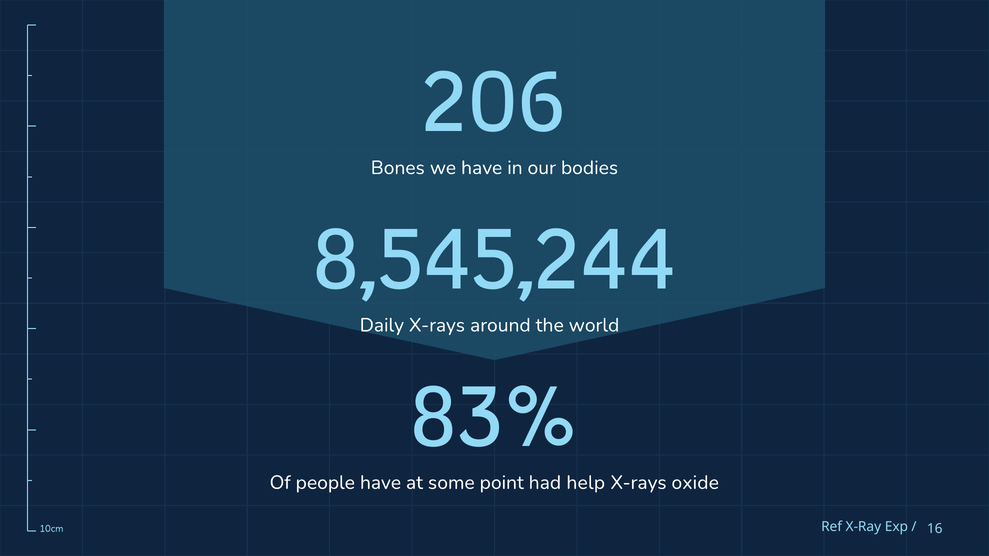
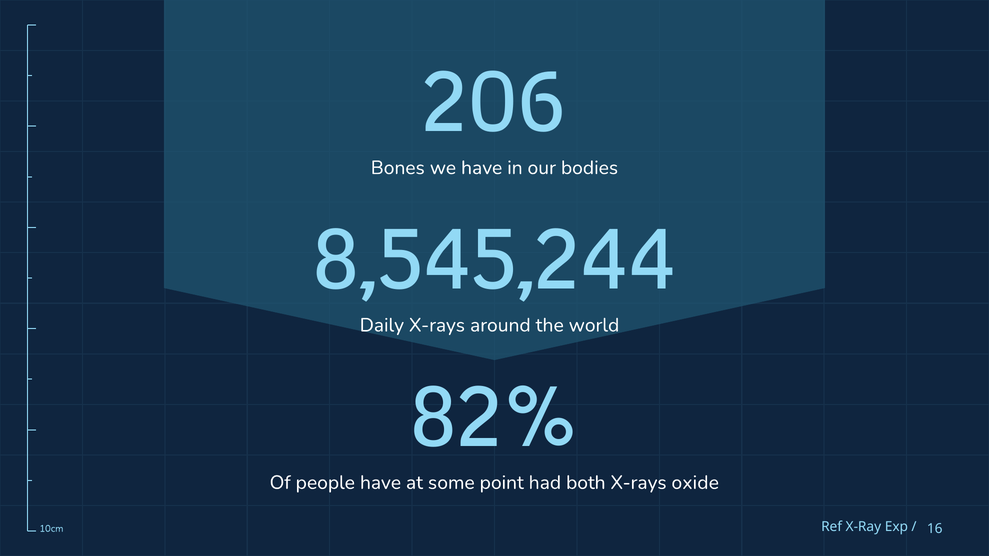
83%: 83% -> 82% (494, 418)
help: help -> both (586, 483)
